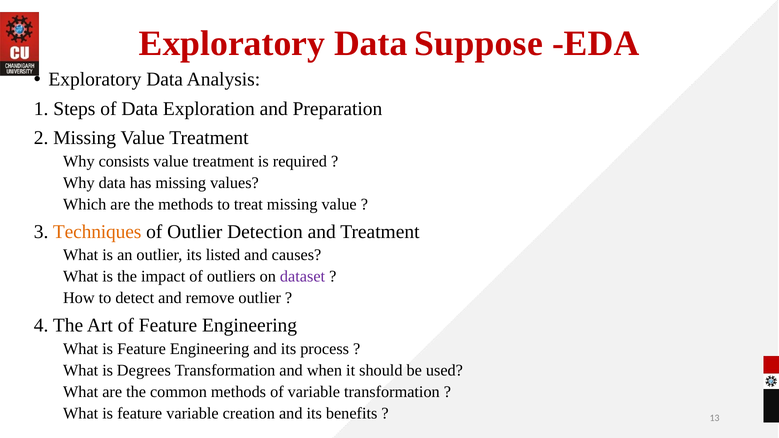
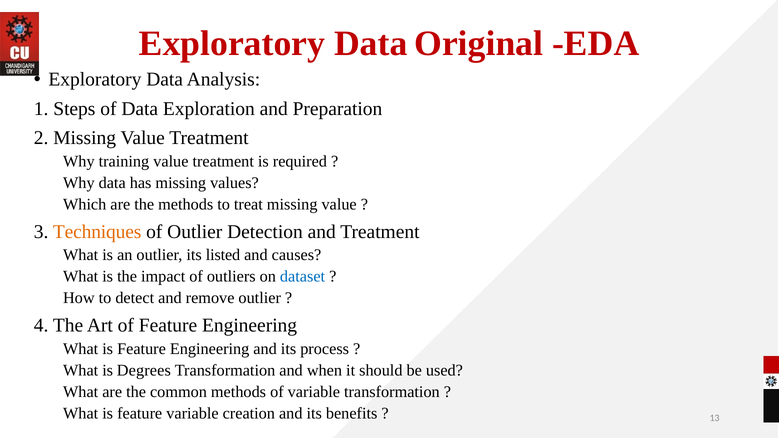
Suppose: Suppose -> Original (479, 44)
consists: consists -> training (124, 161)
dataset colour: purple -> blue (303, 277)
